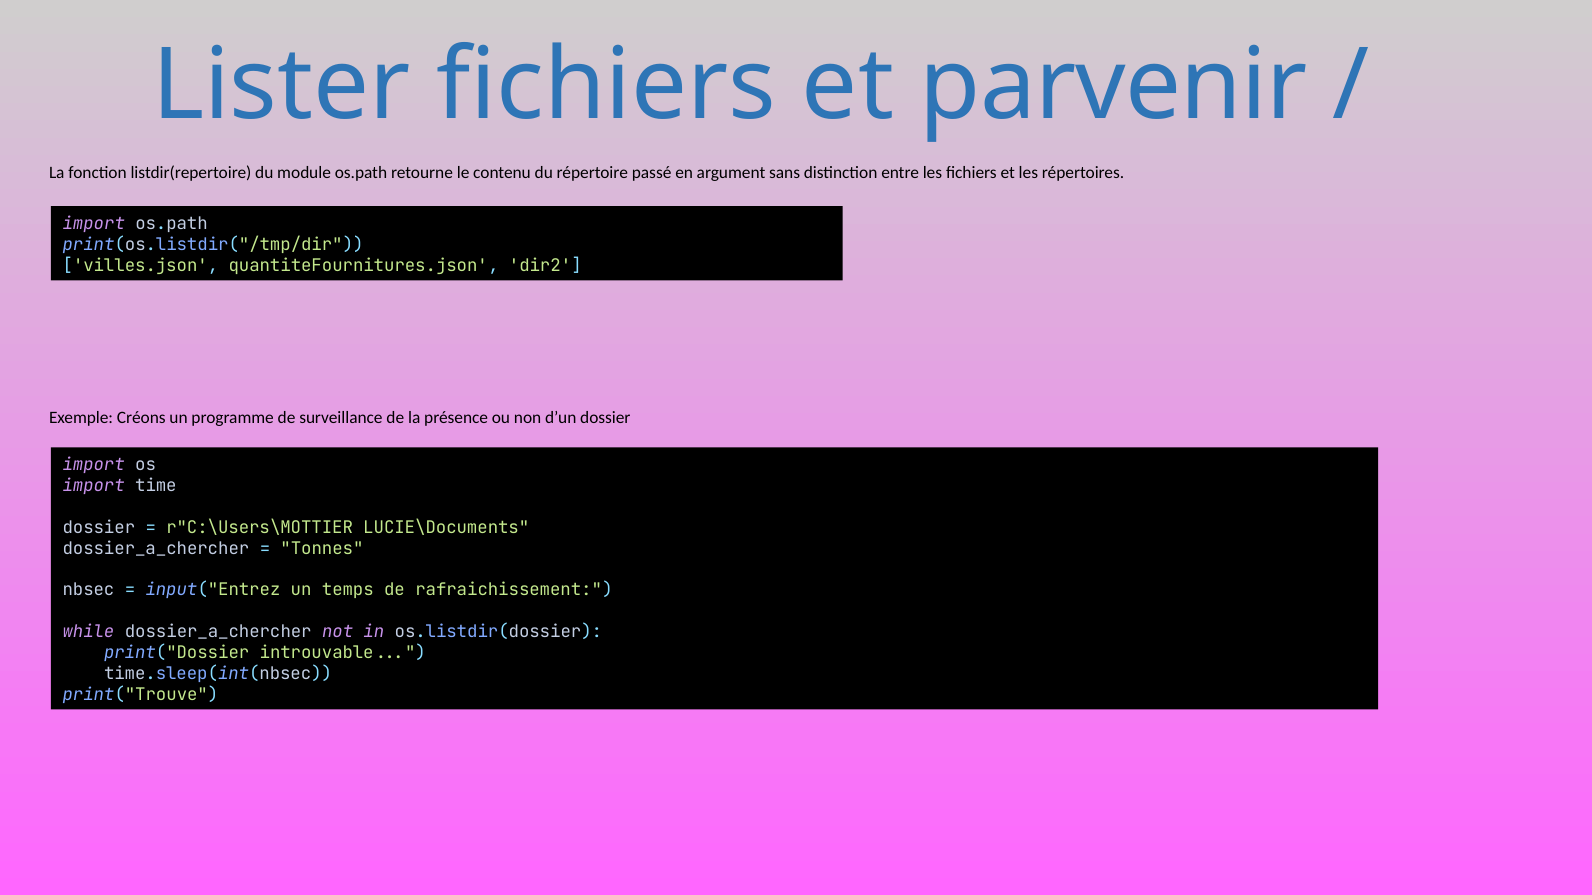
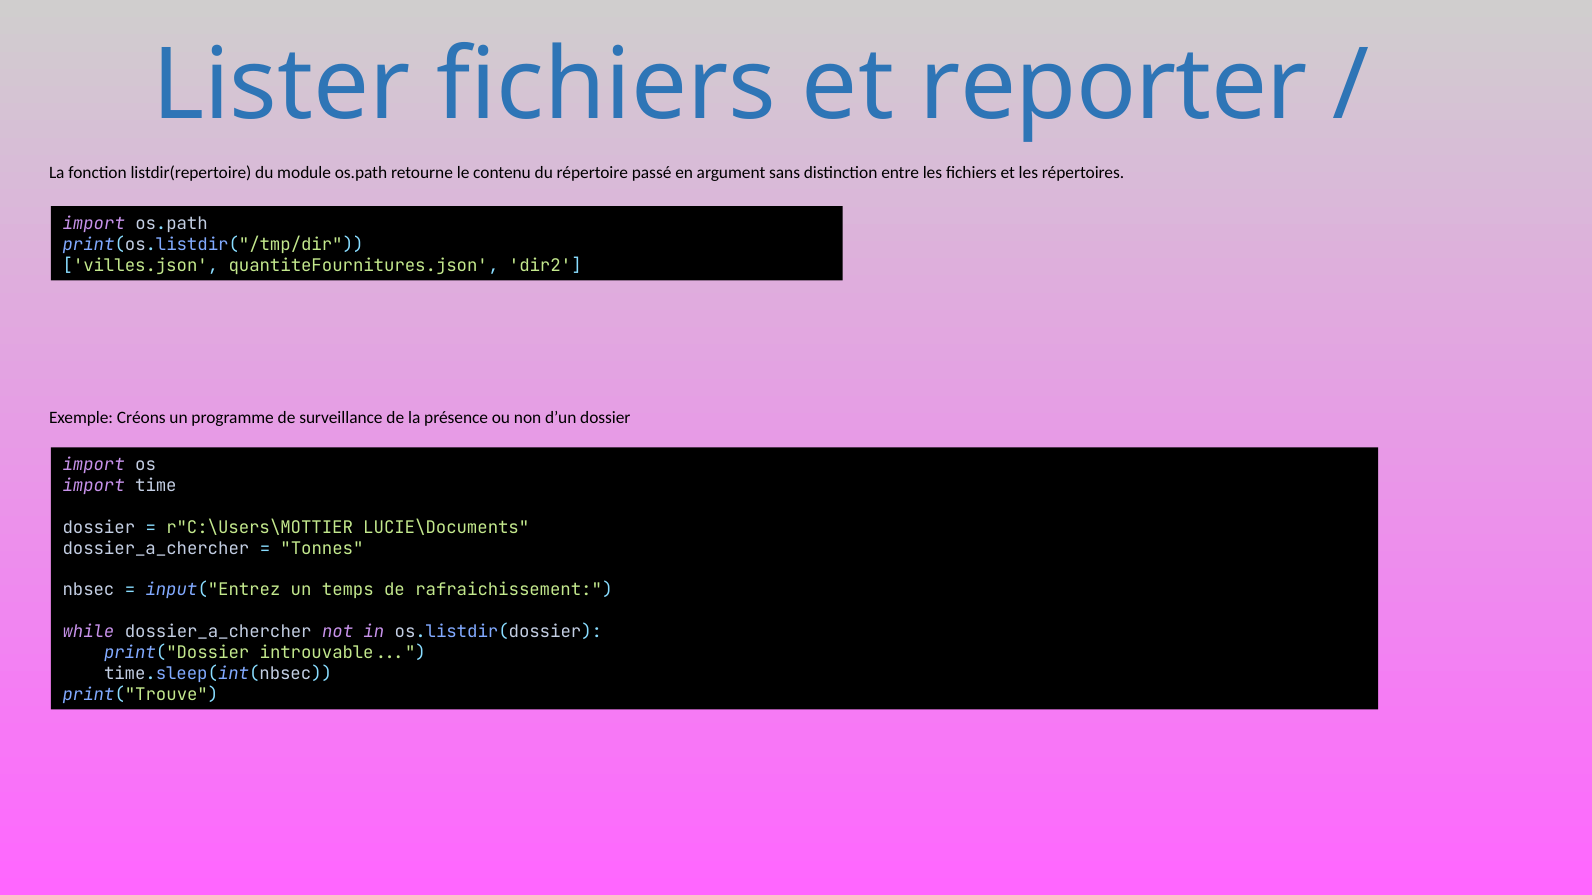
parvenir: parvenir -> reporter (1114, 86)
